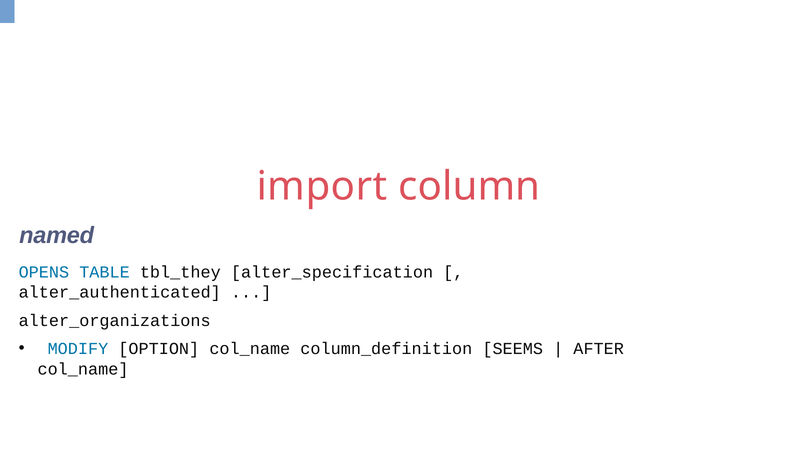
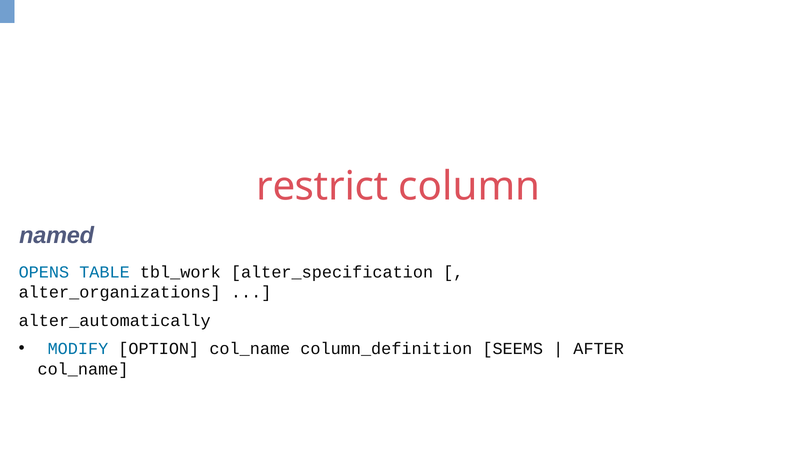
import: import -> restrict (322, 186)
tbl_they: tbl_they -> tbl_work (180, 272)
alter_authenticated: alter_authenticated -> alter_organizations (120, 292)
alter_organizations: alter_organizations -> alter_automatically (115, 321)
